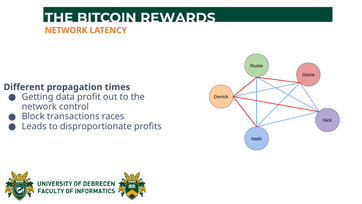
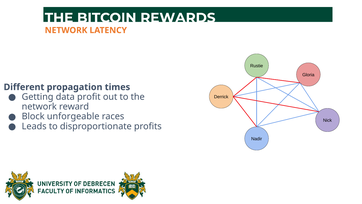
control: control -> reward (74, 107)
transactions: transactions -> unforgeable (73, 116)
